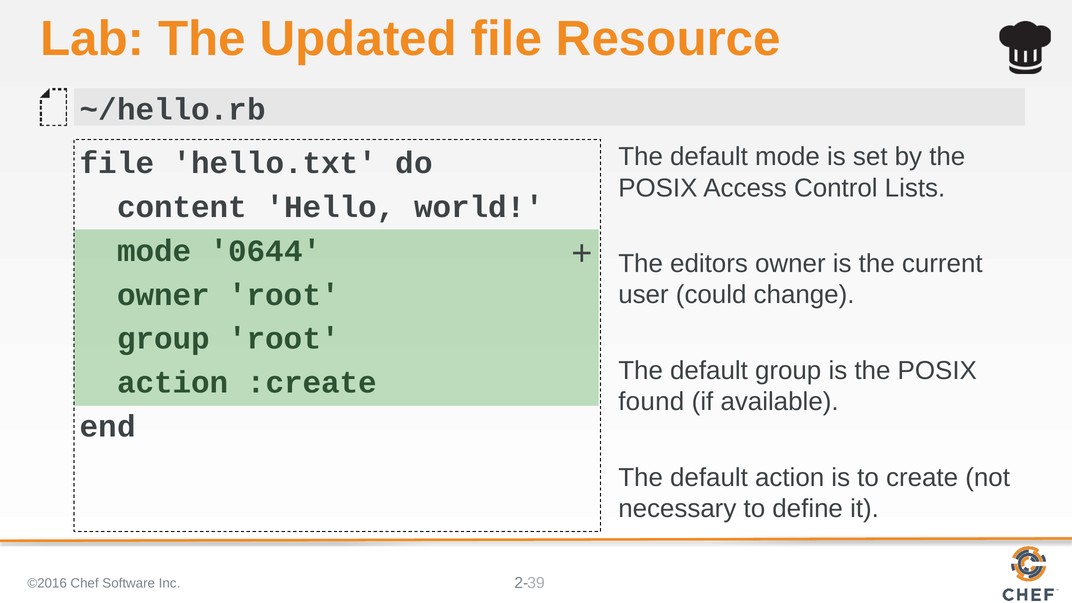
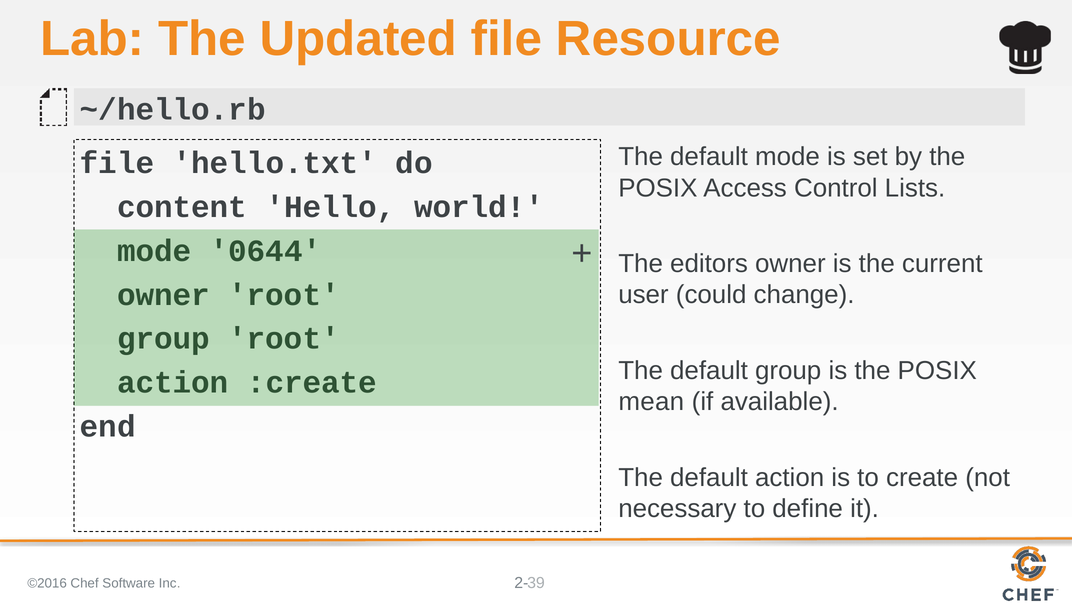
found: found -> mean (651, 402)
